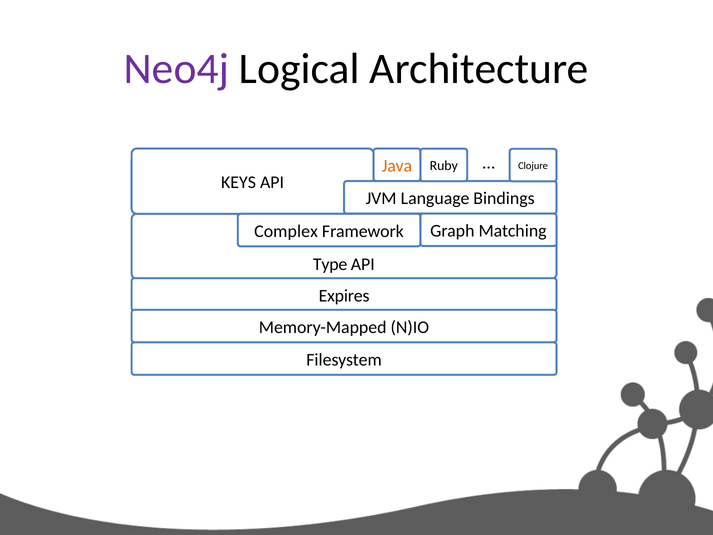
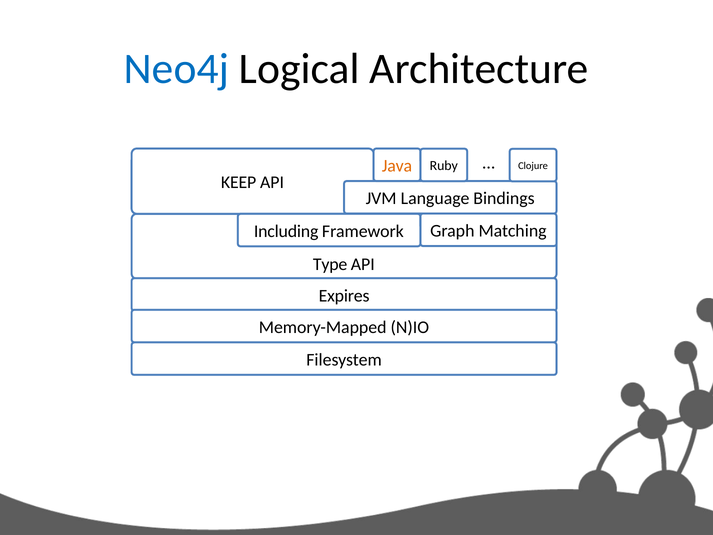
Neo4j colour: purple -> blue (176, 69)
KEYS: KEYS -> KEEP (239, 182)
Complex: Complex -> Including (286, 231)
